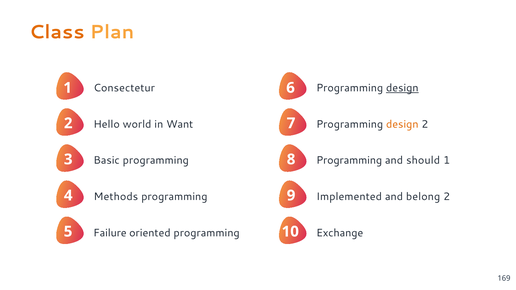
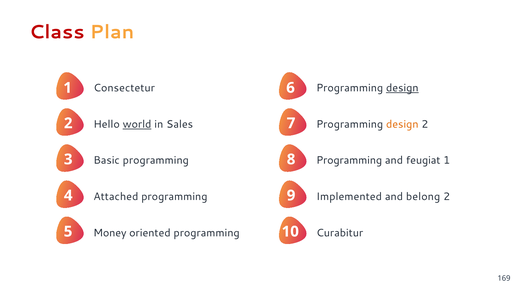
Class colour: orange -> red (57, 32)
world underline: none -> present (137, 124)
Want: Want -> Sales (180, 124)
should: should -> feugiat (423, 161)
Methods: Methods -> Attached (116, 197)
Failure: Failure -> Money (110, 233)
Exchange: Exchange -> Curabitur (340, 233)
